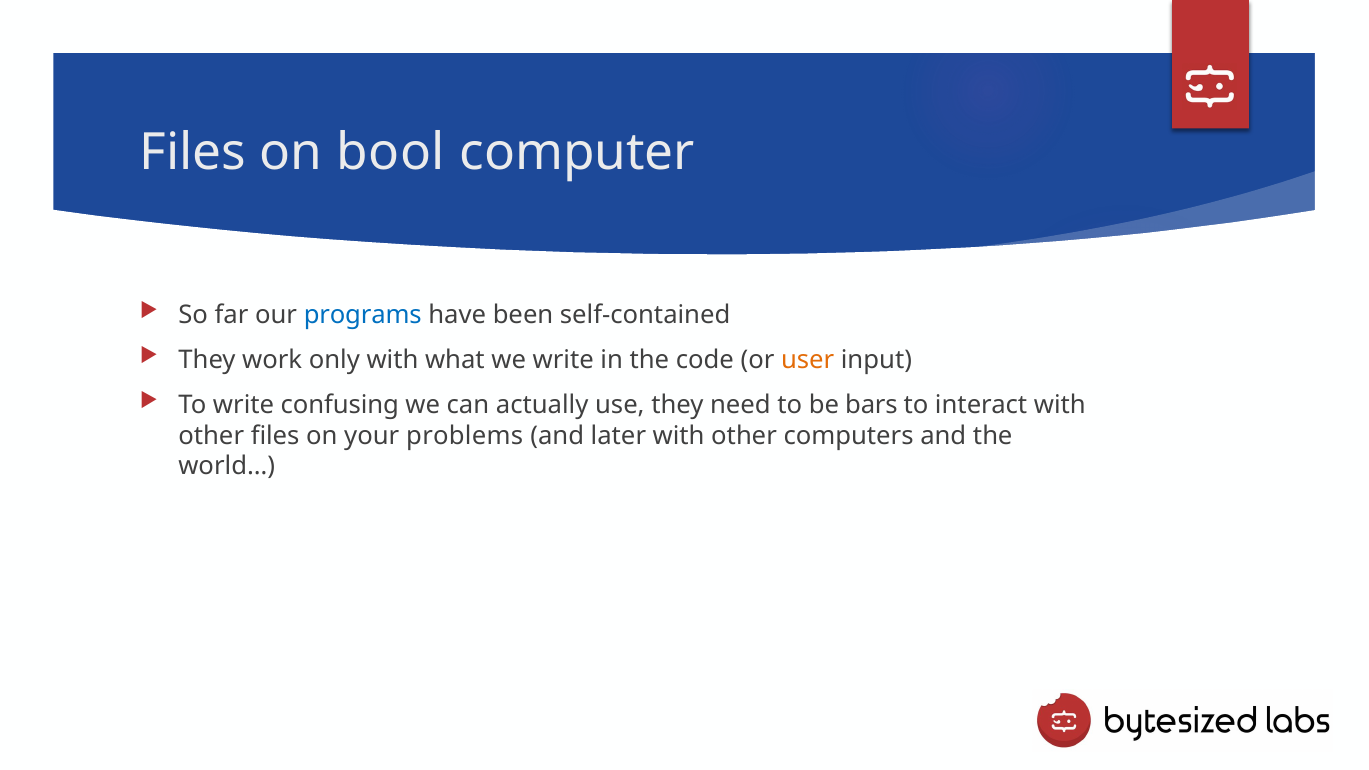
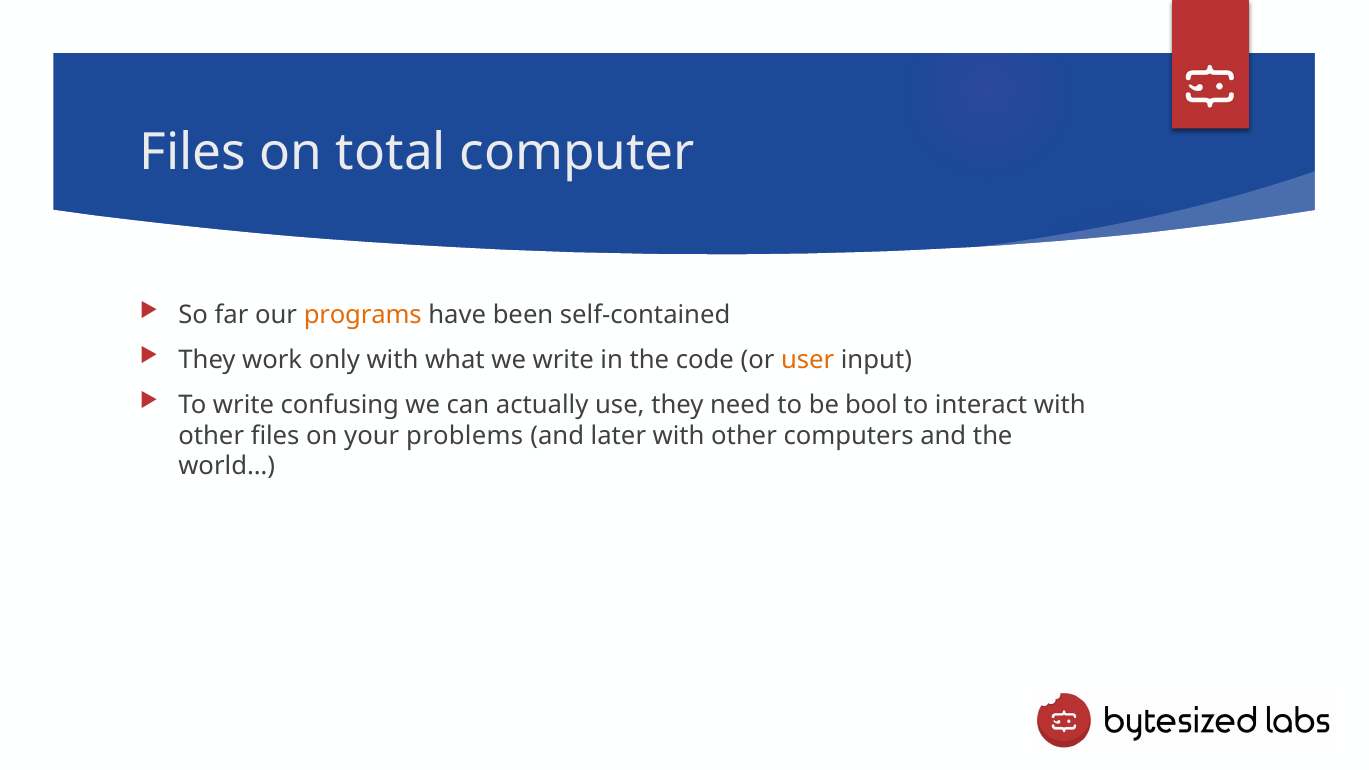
bool: bool -> total (391, 153)
programs colour: blue -> orange (363, 315)
bars: bars -> bool (871, 405)
